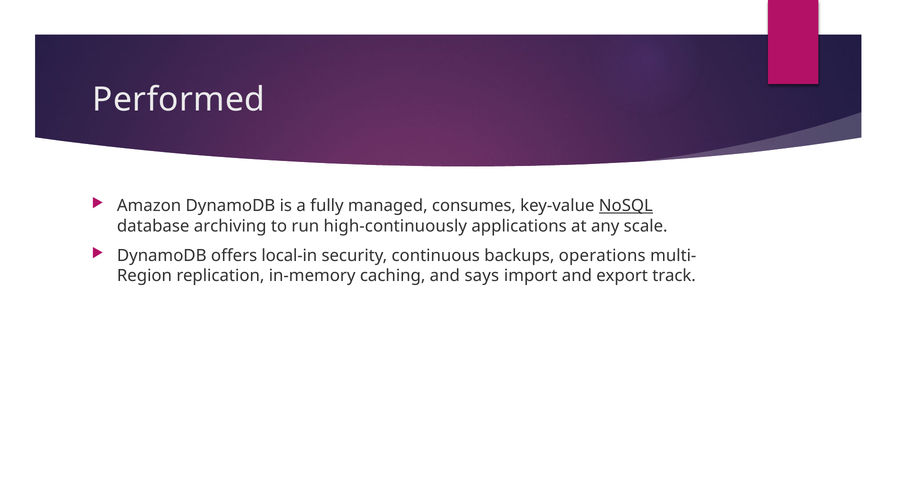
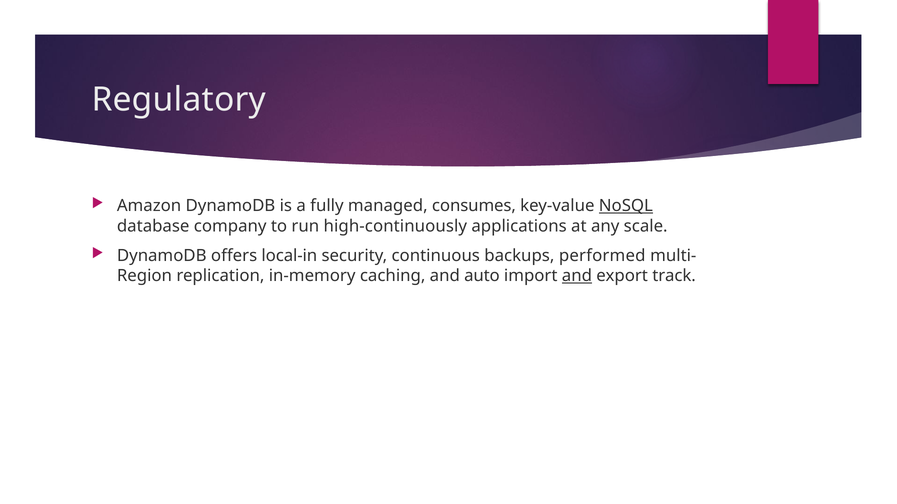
Performed: Performed -> Regulatory (179, 100)
archiving: archiving -> company (230, 226)
operations: operations -> performed (602, 256)
says: says -> auto (482, 276)
and underline: none -> present (577, 276)
